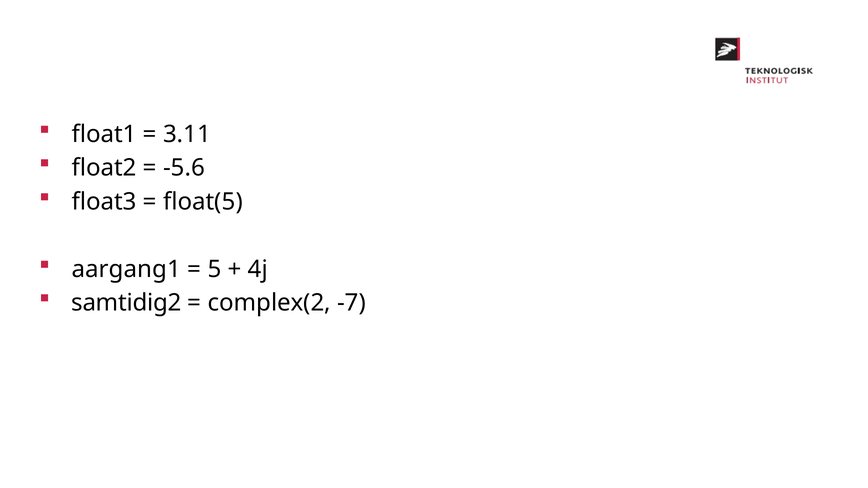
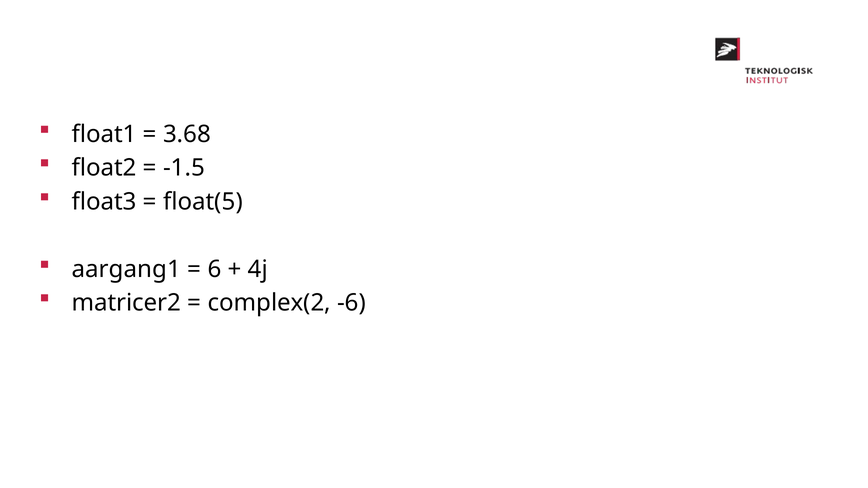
3.11: 3.11 -> 3.68 (187, 134)
-5.6: -5.6 -> -1.5 (184, 168)
5: 5 -> 6 (214, 269)
samtidig2: samtidig2 -> matricer2 (126, 303)
-7: -7 -> -6 (352, 303)
